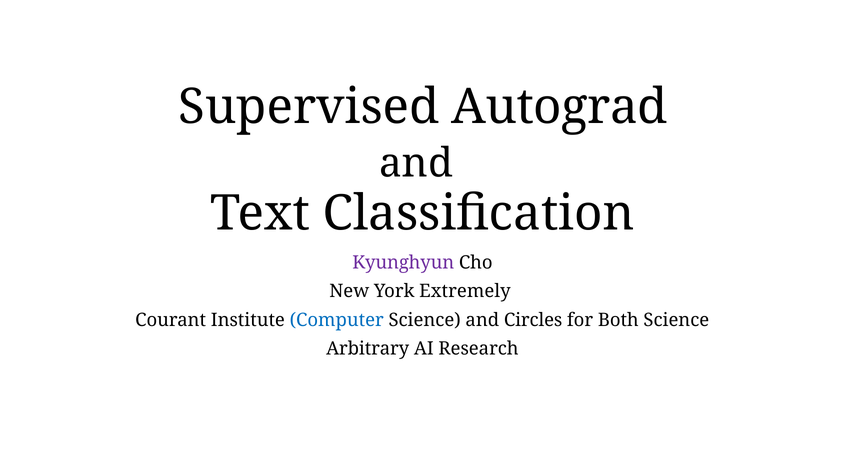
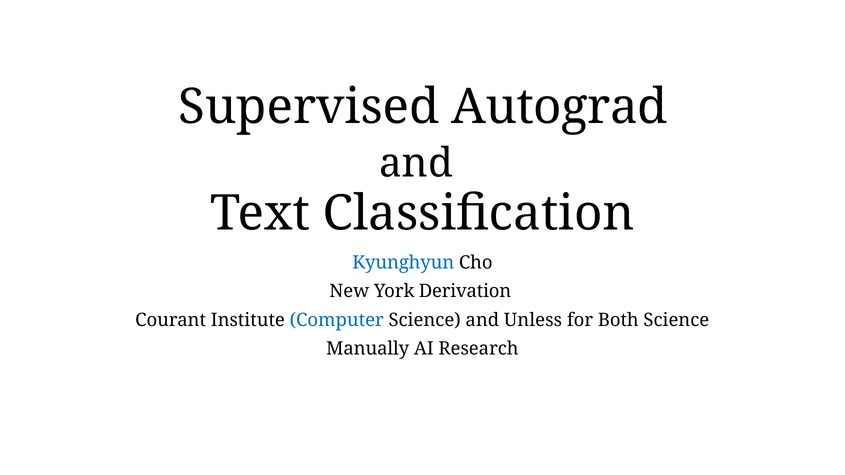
Kyunghyun colour: purple -> blue (403, 263)
Extremely: Extremely -> Derivation (465, 291)
Circles: Circles -> Unless (533, 320)
Arbitrary: Arbitrary -> Manually (368, 349)
